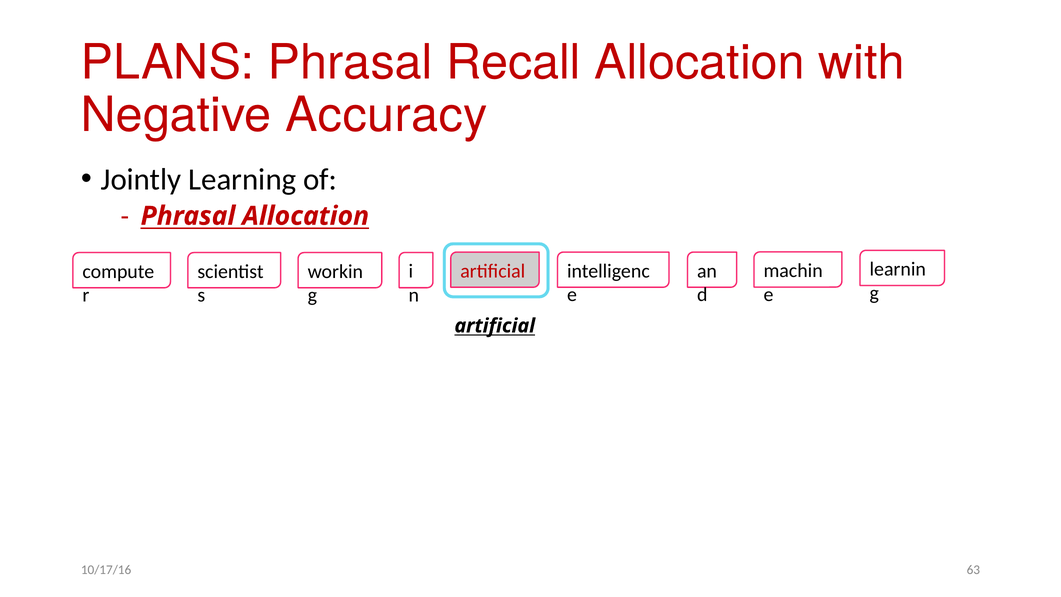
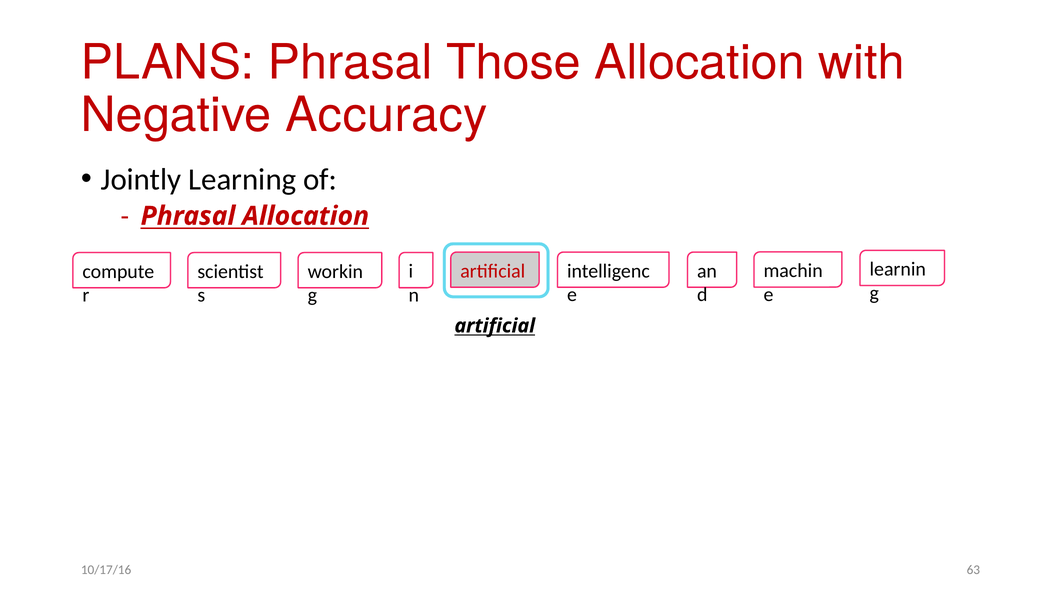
Recall: Recall -> Those (513, 63)
